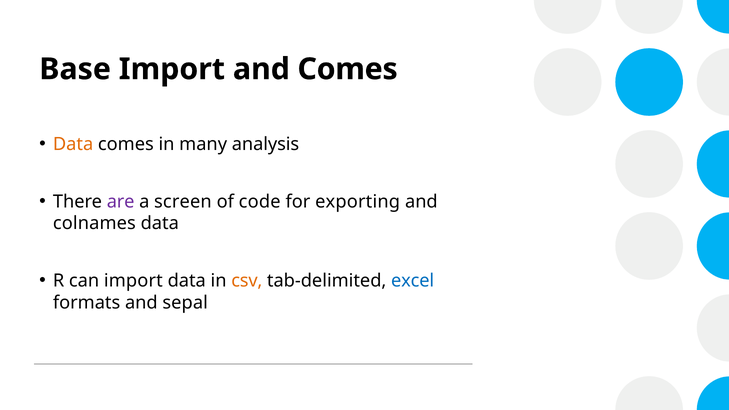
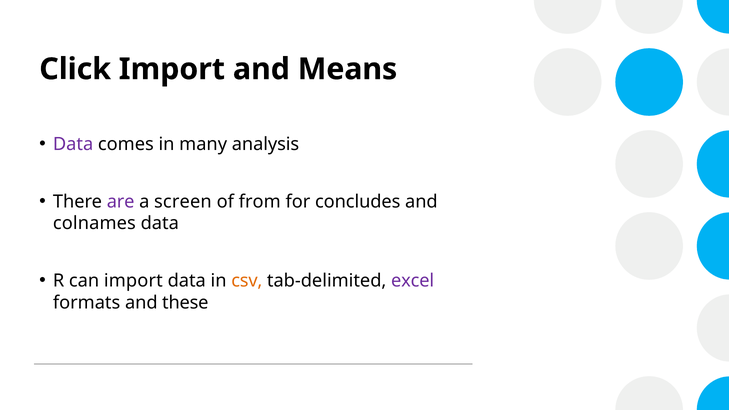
Base: Base -> Click (75, 69)
and Comes: Comes -> Means (347, 69)
Data colour: orange -> purple (73, 144)
code: code -> from (260, 202)
exporting: exporting -> concludes (358, 202)
excel colour: blue -> purple (413, 281)
sepal: sepal -> these (185, 303)
